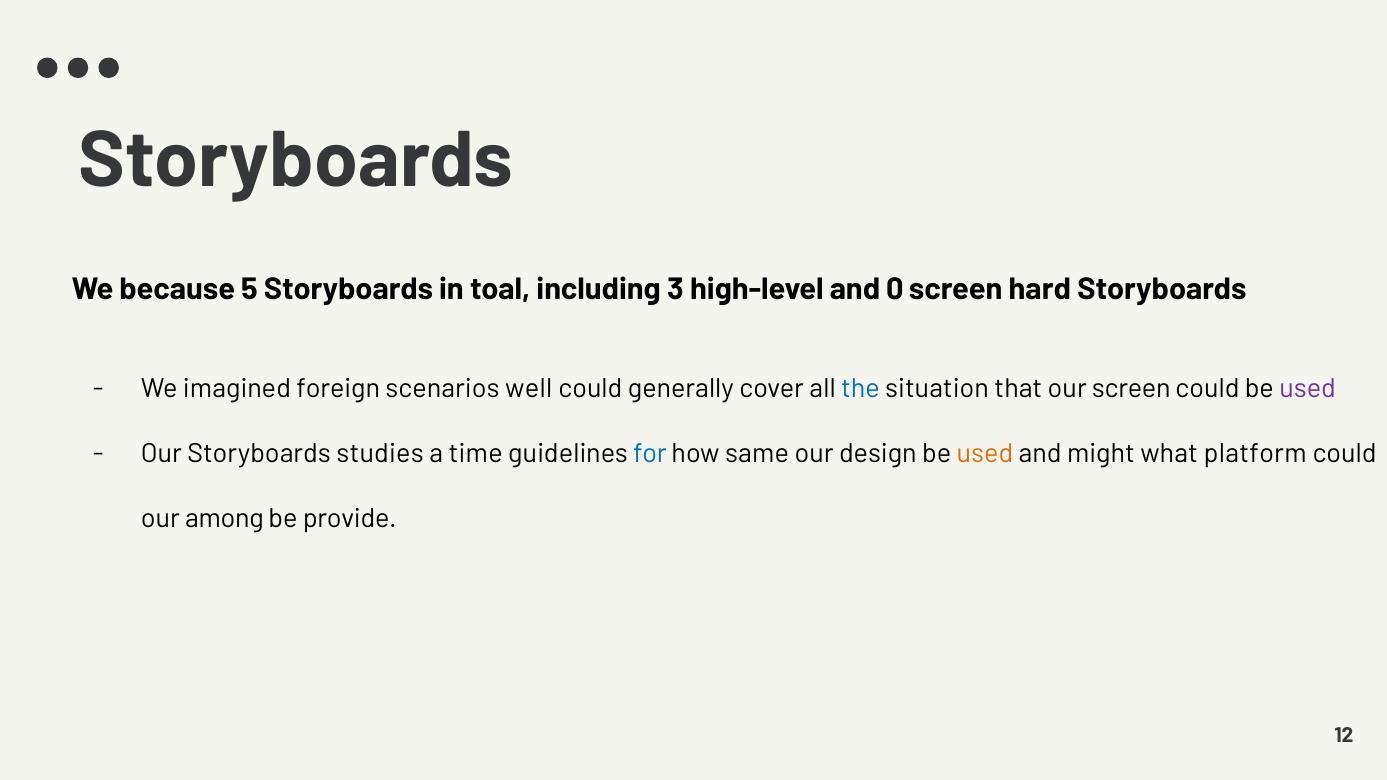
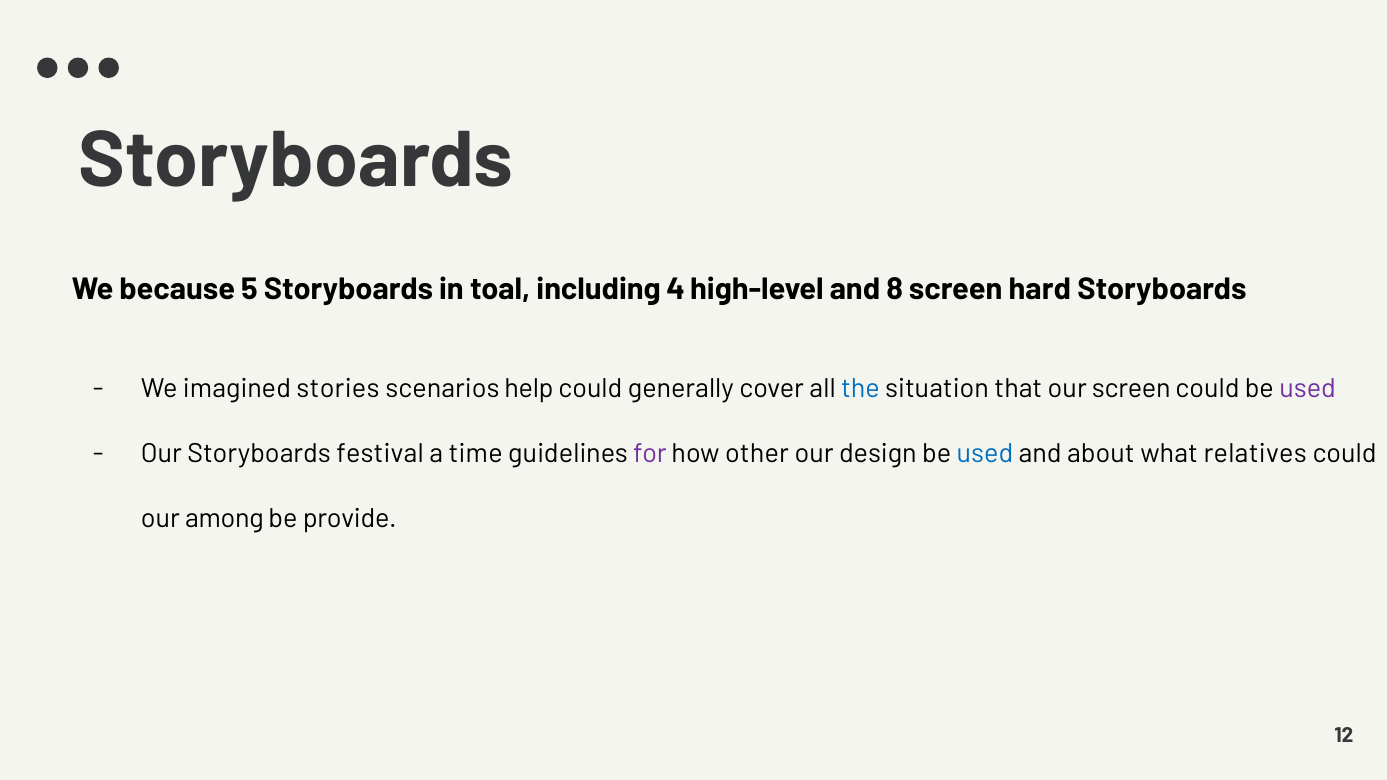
3: 3 -> 4 (676, 290)
0: 0 -> 8 (895, 290)
foreign: foreign -> stories (338, 389)
well: well -> help (529, 389)
studies: studies -> festival (380, 454)
for colour: blue -> purple (650, 454)
same: same -> other (757, 454)
used colour: orange -> blue (985, 454)
might: might -> about (1101, 454)
platform: platform -> relatives (1255, 454)
